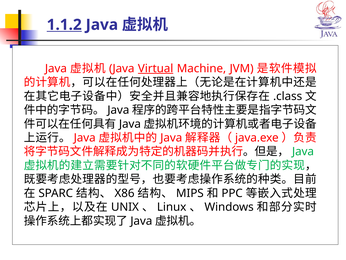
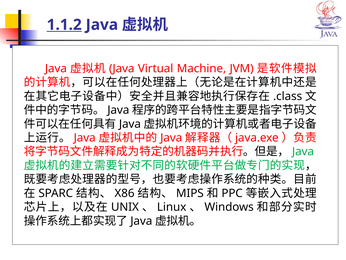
Virtual underline: present -> none (156, 68)
